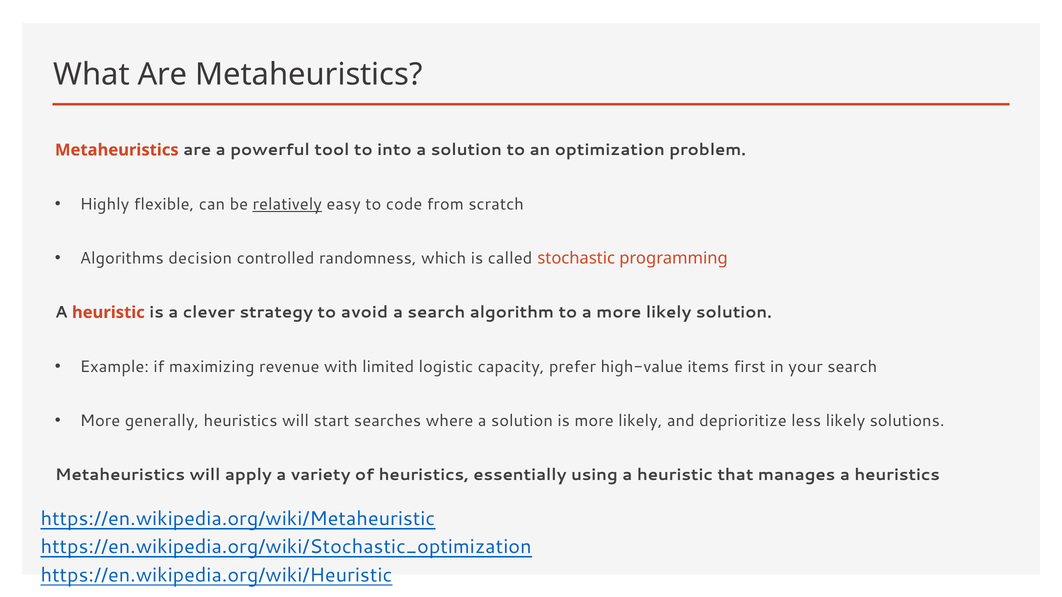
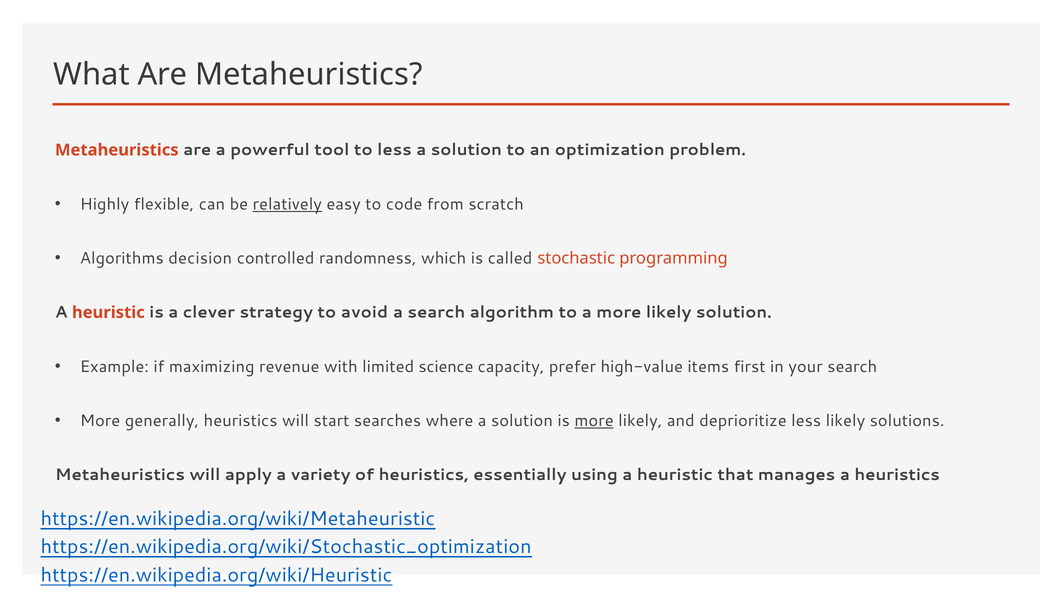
to into: into -> less (394, 150)
logistic: logistic -> science (446, 367)
more underline: none -> present (594, 421)
